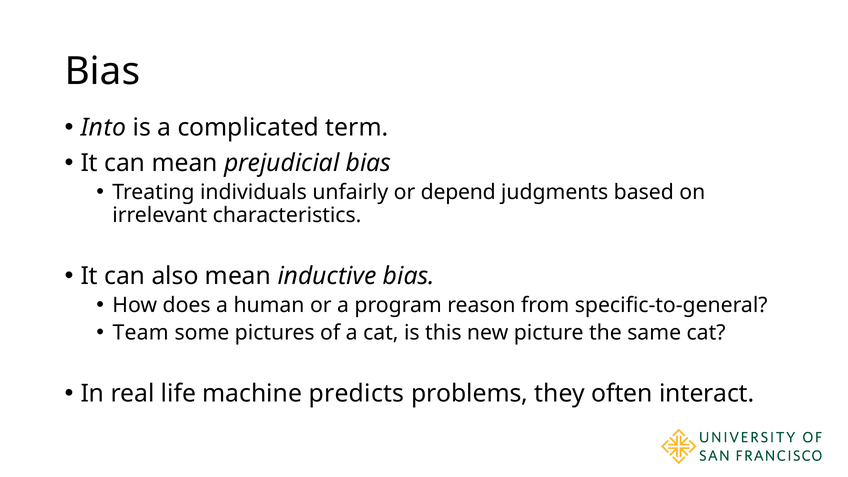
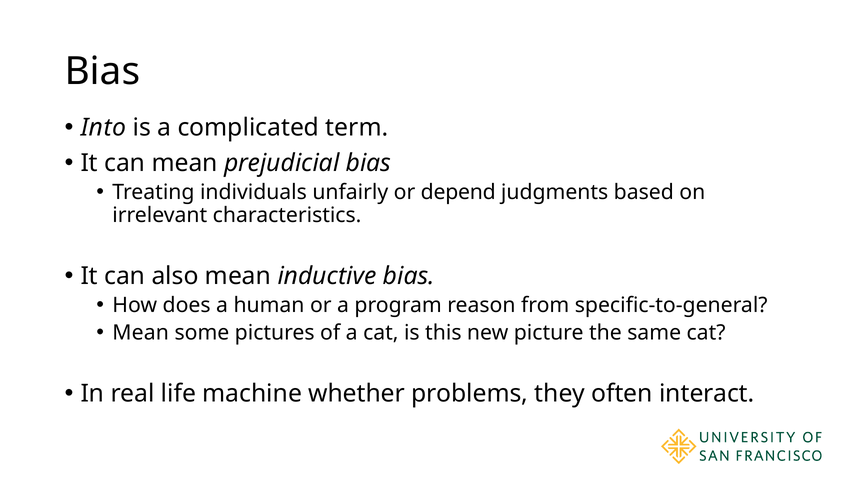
Team: Team -> Mean (141, 333)
predicts: predicts -> whether (357, 393)
